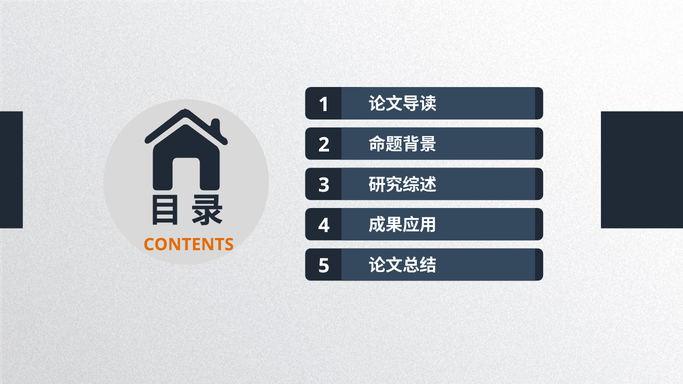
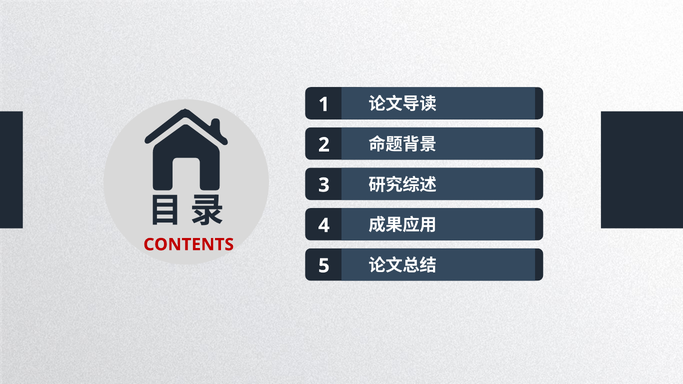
CONTENTS colour: orange -> red (189, 245)
